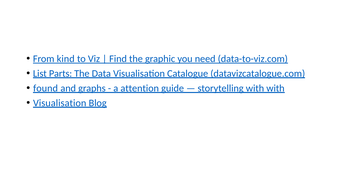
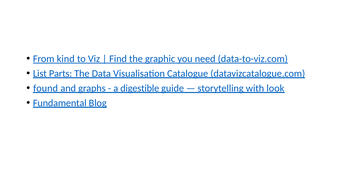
attention: attention -> digestible (140, 88)
with with: with -> look (275, 88)
Visualisation: Visualisation -> Fundamental (60, 103)
